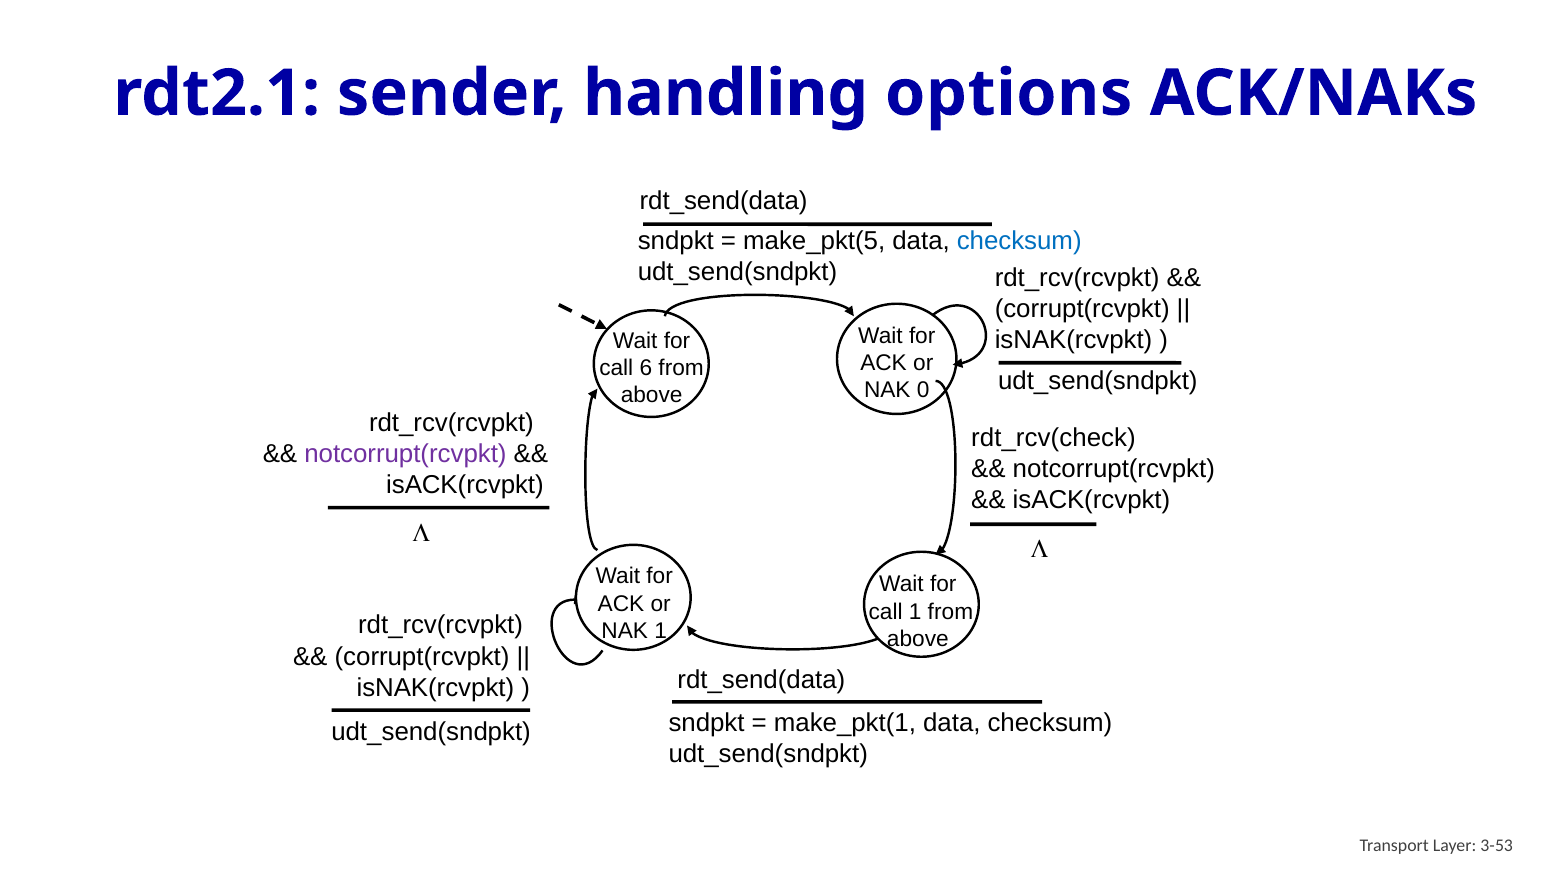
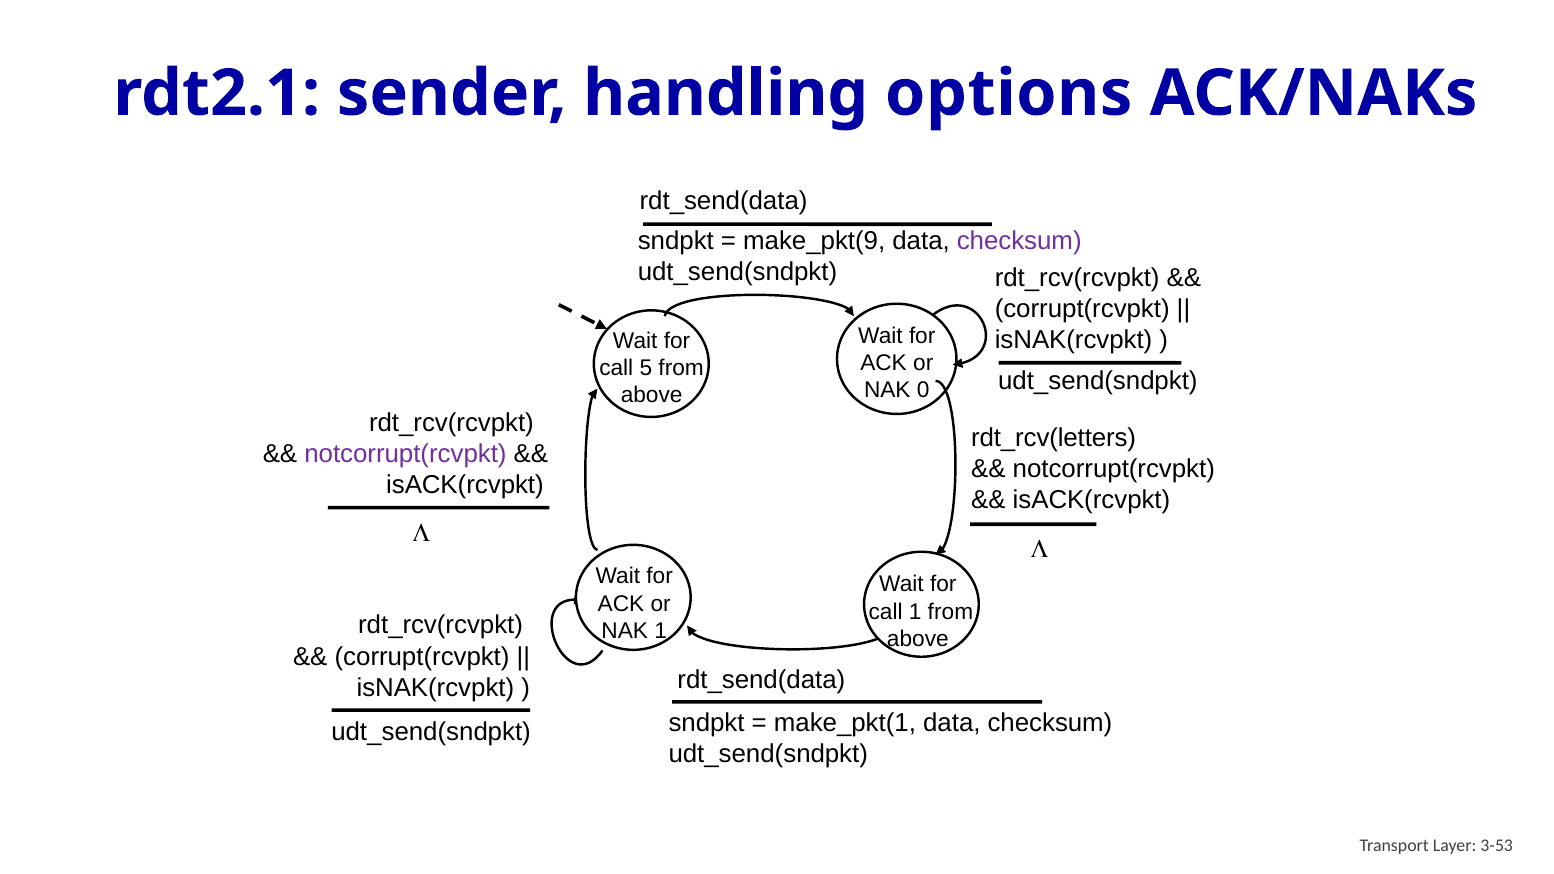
make_pkt(5: make_pkt(5 -> make_pkt(9 (814, 241)
checksum colour: blue -> purple (1019, 241)
6: 6 -> 5 (646, 368)
rdt_rcv(check: rdt_rcv(check -> rdt_rcv(letters (1054, 438)
